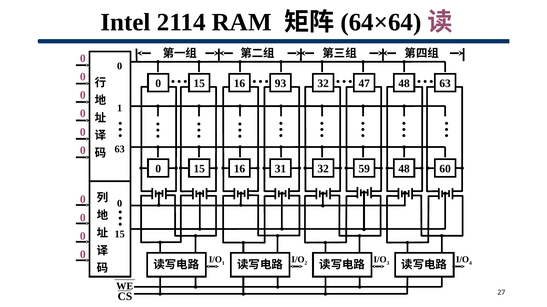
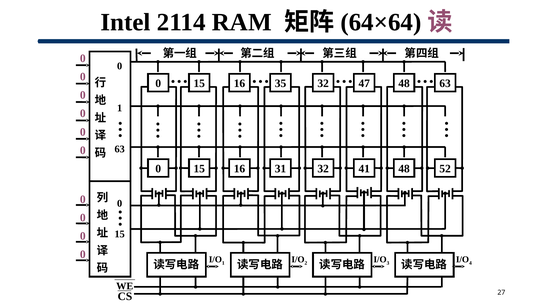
93: 93 -> 35 (281, 84)
59: 59 -> 41 (364, 169)
60: 60 -> 52 (445, 169)
